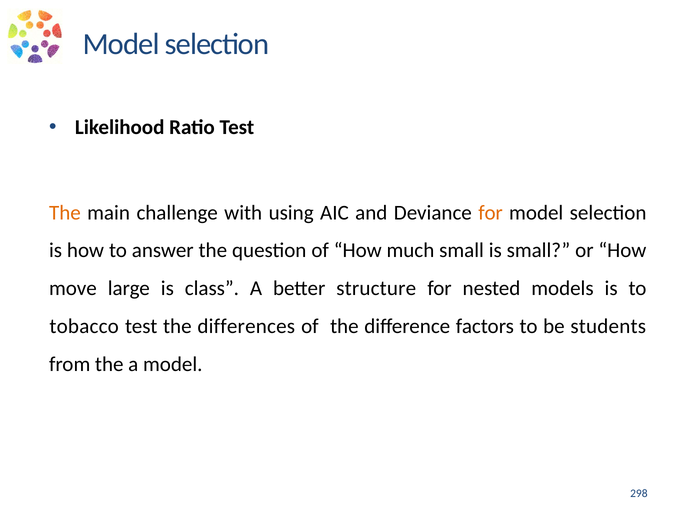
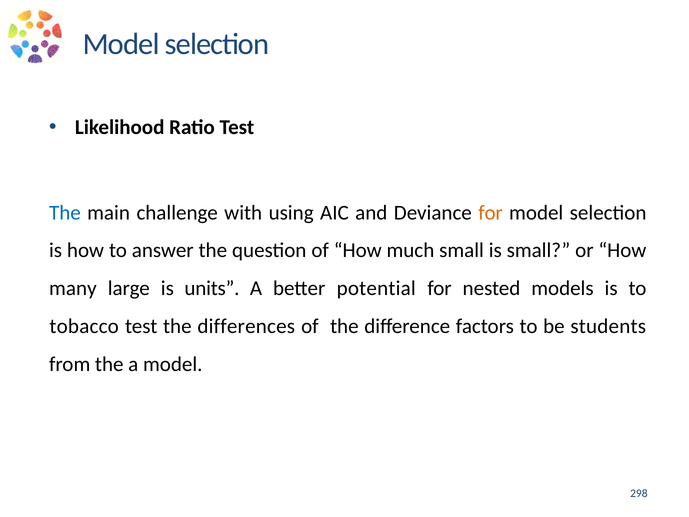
The colour: orange -> blue (65, 213)
move: move -> many (73, 288)
class: class -> units (212, 288)
structure: structure -> potential (376, 288)
